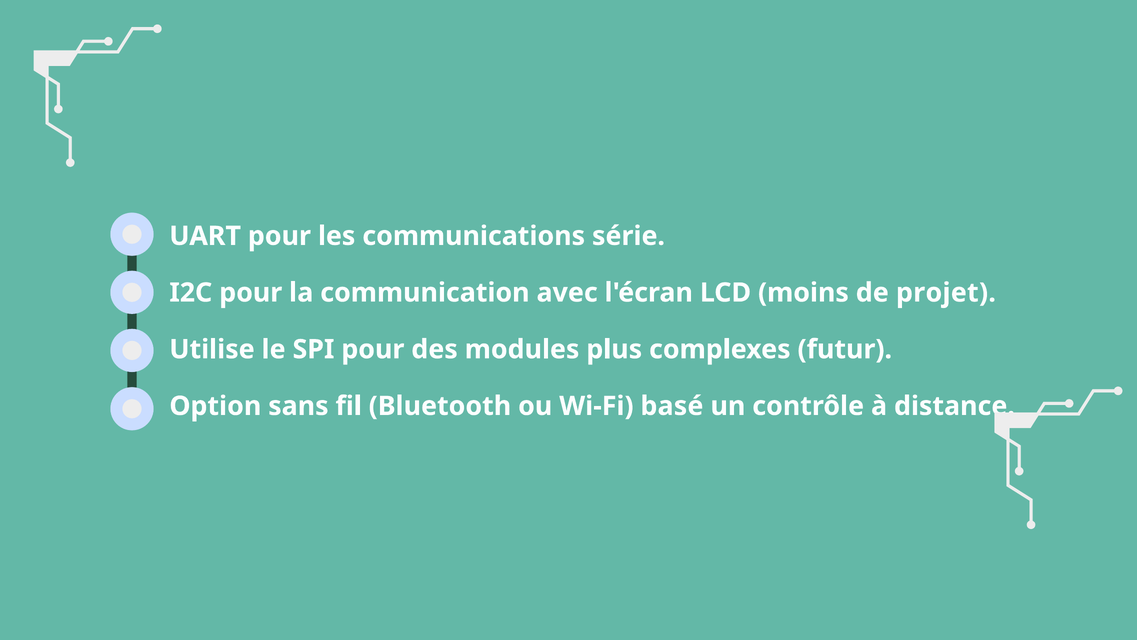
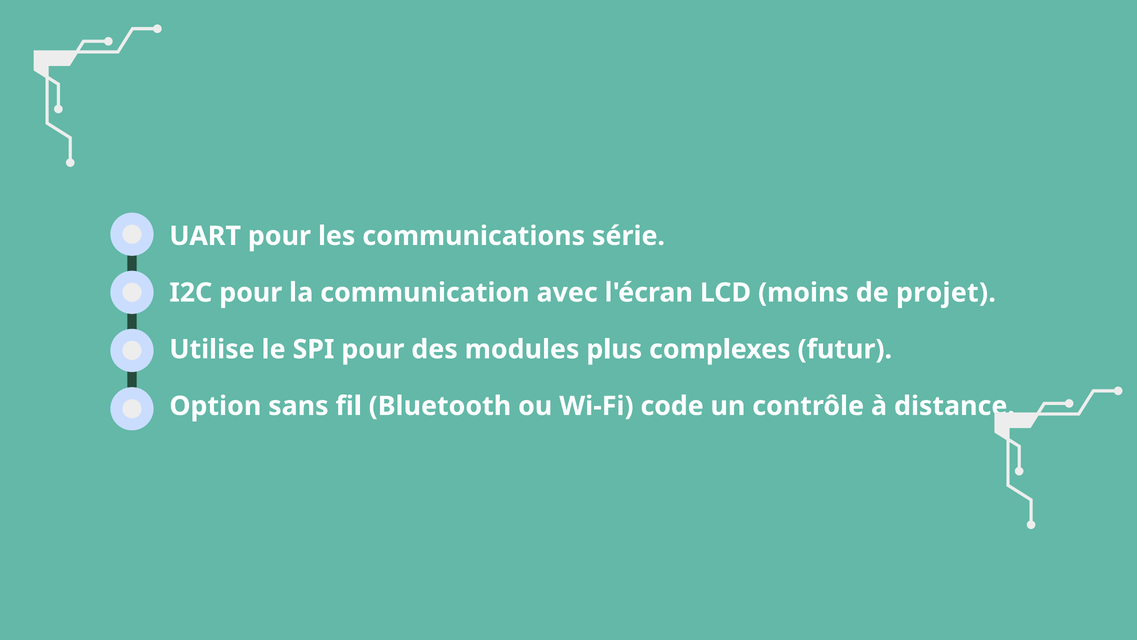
basé: basé -> code (672, 406)
